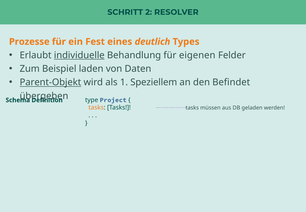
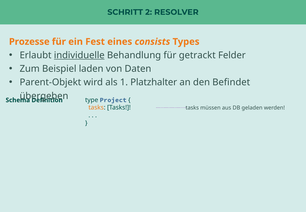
deutlich: deutlich -> consists (152, 42)
eigenen: eigenen -> getrackt (197, 55)
Parent-Objekt underline: present -> none (50, 82)
Speziellem: Speziellem -> Platzhalter (154, 82)
